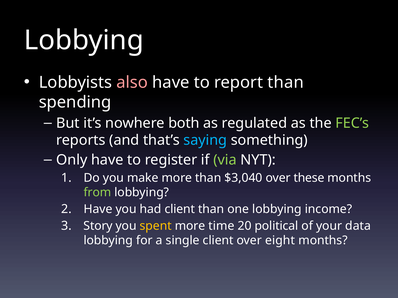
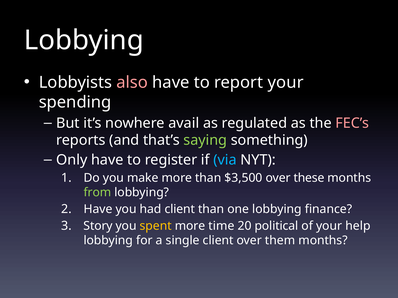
report than: than -> your (286, 83)
both: both -> avail (184, 123)
FEC’s colour: light green -> pink (352, 123)
saying colour: light blue -> light green (205, 140)
via colour: light green -> light blue (225, 160)
$3,040: $3,040 -> $3,500 (243, 178)
income: income -> finance (328, 209)
data: data -> help (358, 226)
eight: eight -> them (280, 241)
